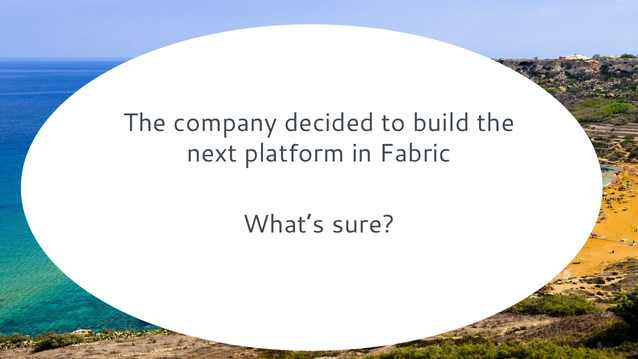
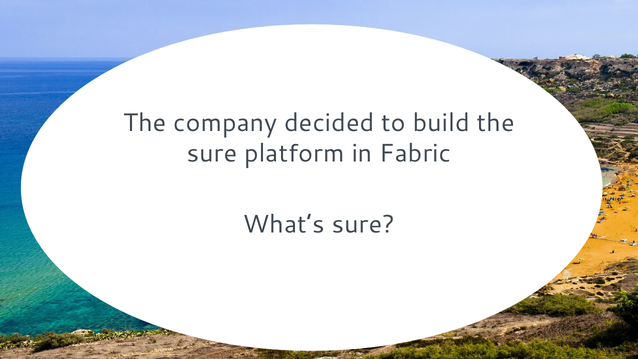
next: next -> sure (212, 153)
